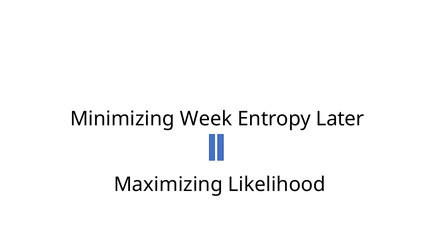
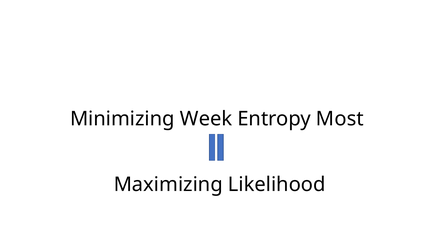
Later: Later -> Most (340, 119)
